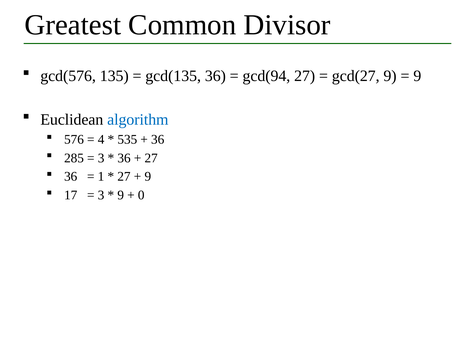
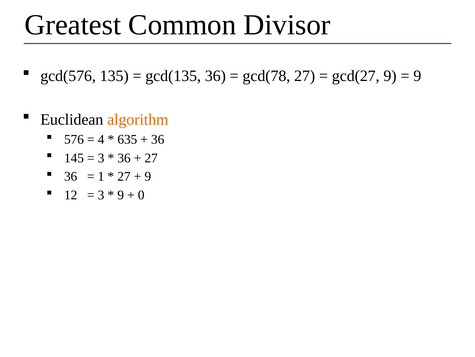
gcd(94: gcd(94 -> gcd(78 (266, 76)
algorithm colour: blue -> orange (138, 119)
535: 535 -> 635 (127, 139)
285: 285 -> 145 (74, 158)
17: 17 -> 12 (71, 195)
